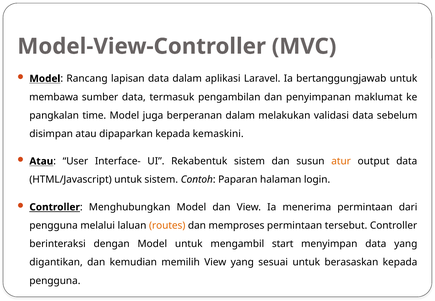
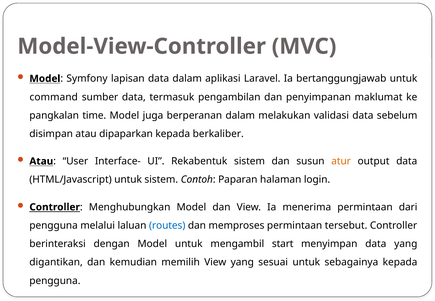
Rancang: Rancang -> Symfony (87, 79)
membawa: membawa -> command (54, 97)
kemaskini: kemaskini -> berkaliber (218, 134)
routes colour: orange -> blue (167, 226)
berasaskan: berasaskan -> sebagainya (351, 262)
